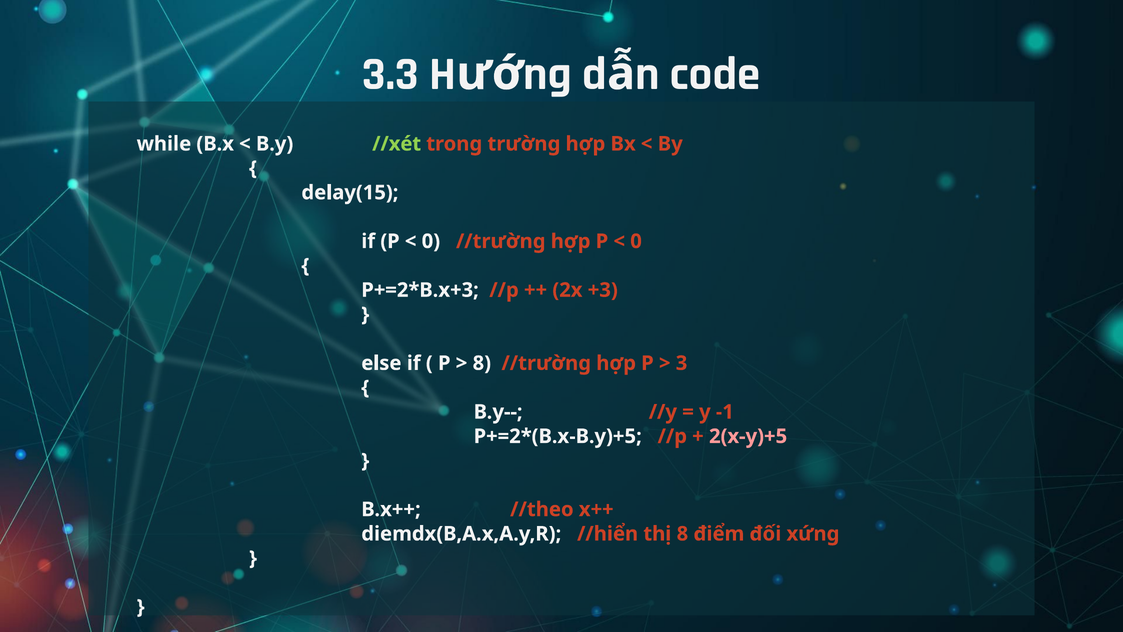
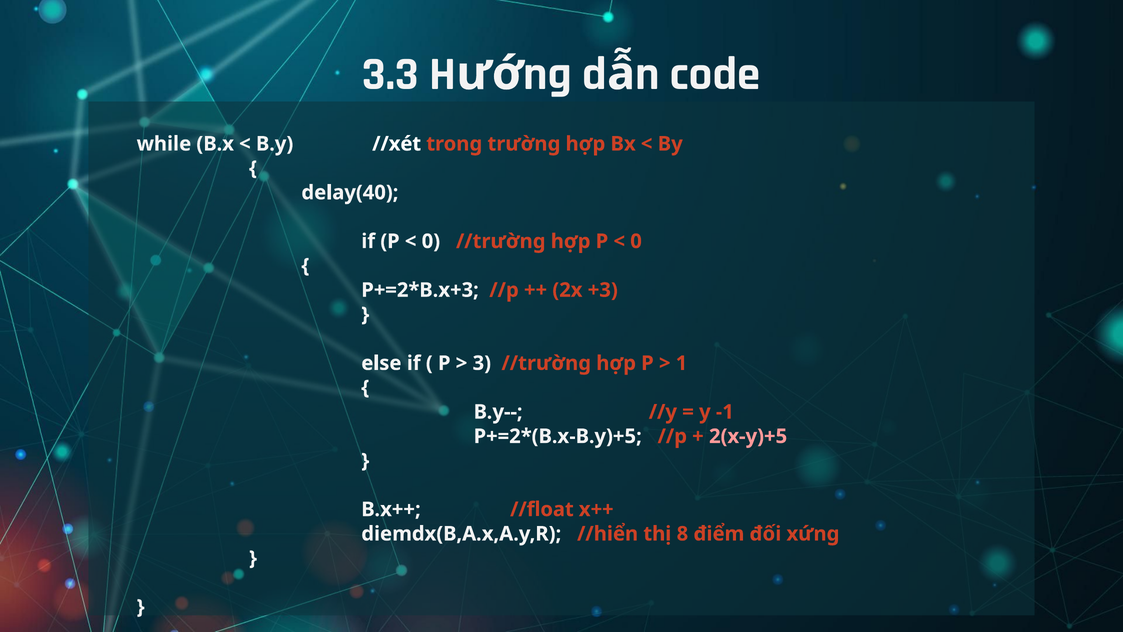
//xét colour: light green -> white (397, 144)
delay(15: delay(15 -> delay(40 (350, 193)
8: 8 -> 3 (482, 363)
3: 3 -> 1 (682, 363)
//theo: //theo -> //float (542, 509)
